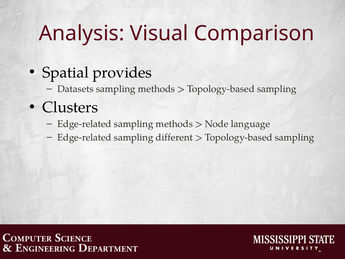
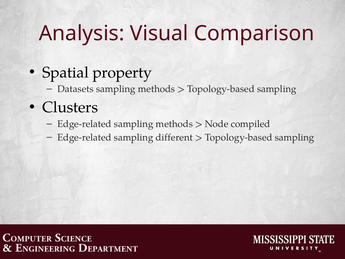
provides: provides -> property (122, 72)
language: language -> compiled (251, 124)
